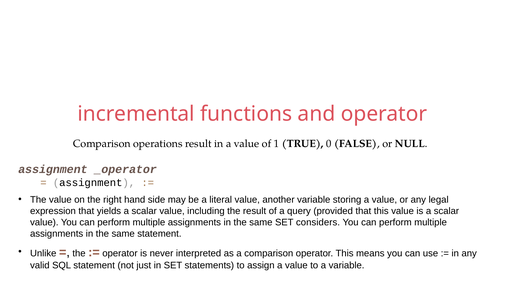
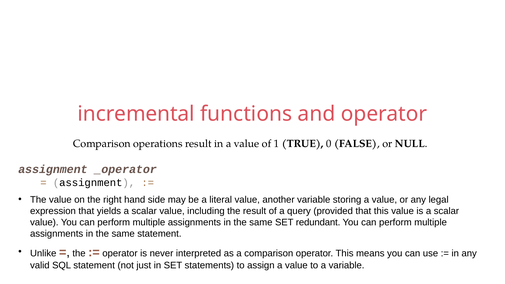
considers: considers -> redundant (318, 222)
